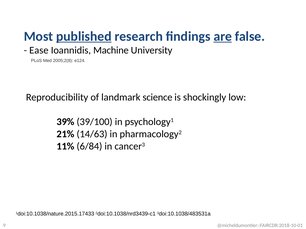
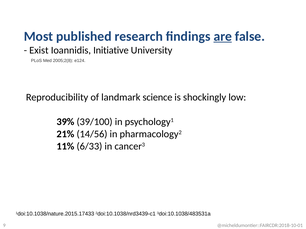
published underline: present -> none (84, 36)
Ease: Ease -> Exist (39, 50)
Machine: Machine -> Initiative (111, 50)
14/63: 14/63 -> 14/56 (92, 134)
6/84: 6/84 -> 6/33 (89, 147)
